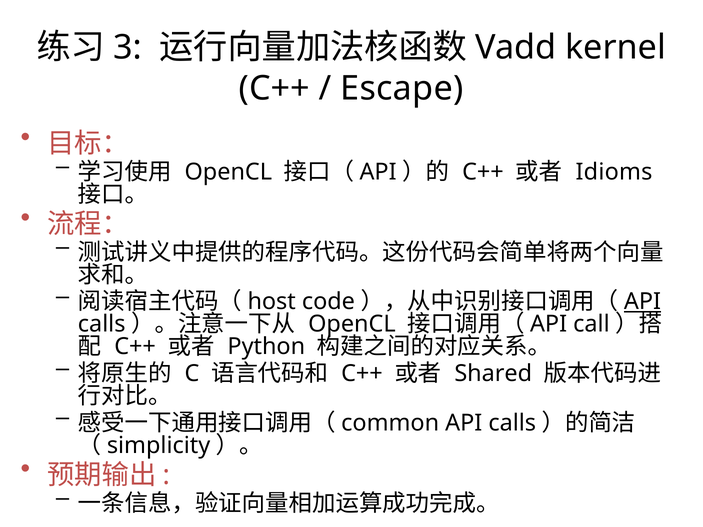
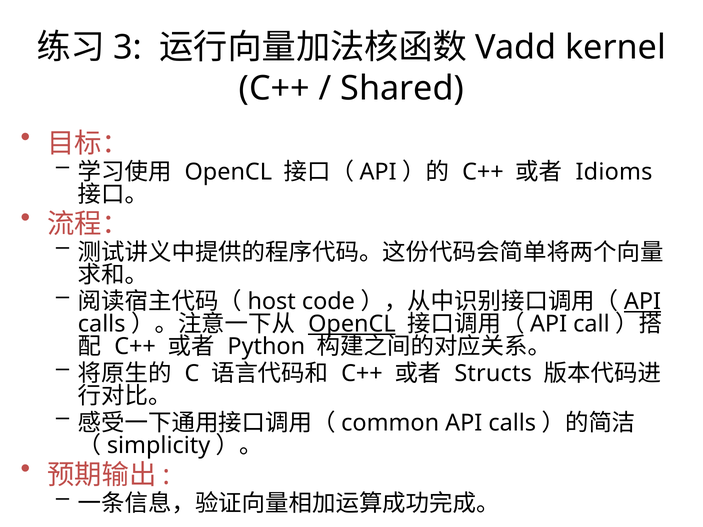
Escape: Escape -> Shared (402, 88)
OpenCL underline: none -> present (352, 324)
Shared: Shared -> Structs (493, 374)
